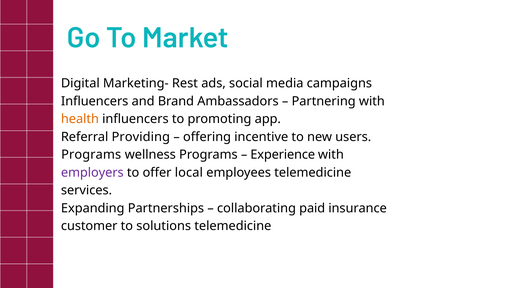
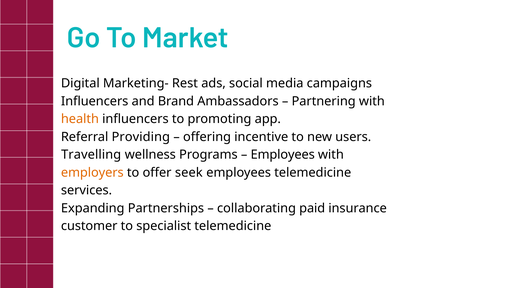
Programs: Programs -> Travelling (91, 155)
Experience: Experience -> Employees (283, 155)
employers colour: purple -> orange (92, 173)
local: local -> seek (189, 173)
solutions: solutions -> specialist (164, 226)
